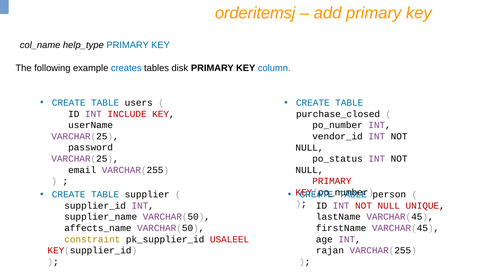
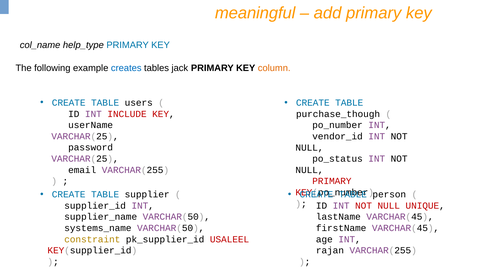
orderitemsj: orderitemsj -> meaningful (255, 13)
disk: disk -> jack (180, 68)
column colour: blue -> orange (274, 68)
purchase_closed: purchase_closed -> purchase_though (338, 114)
affects_name: affects_name -> systems_name (98, 228)
